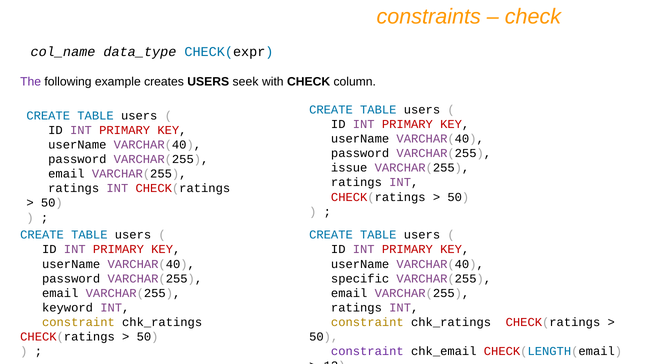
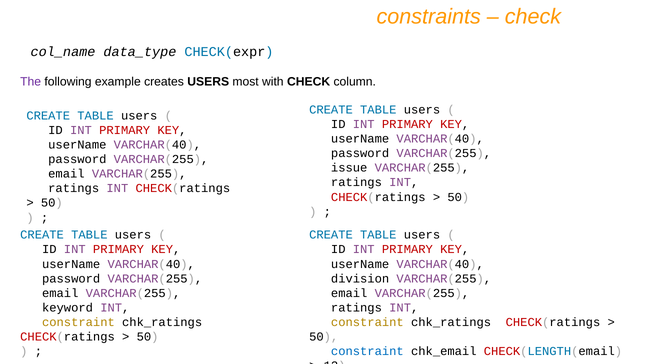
seek: seek -> most (246, 82)
specific: specific -> division (360, 279)
constraint colour: purple -> blue (367, 351)
